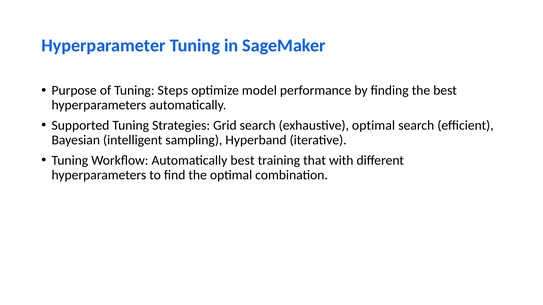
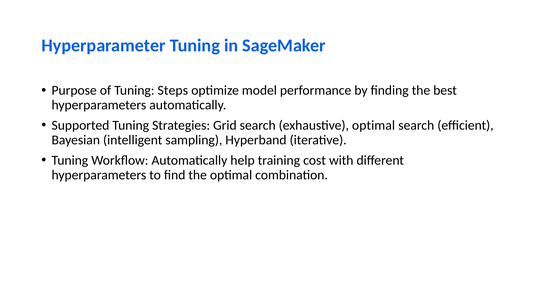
Automatically best: best -> help (243, 161)
that: that -> cost (315, 161)
